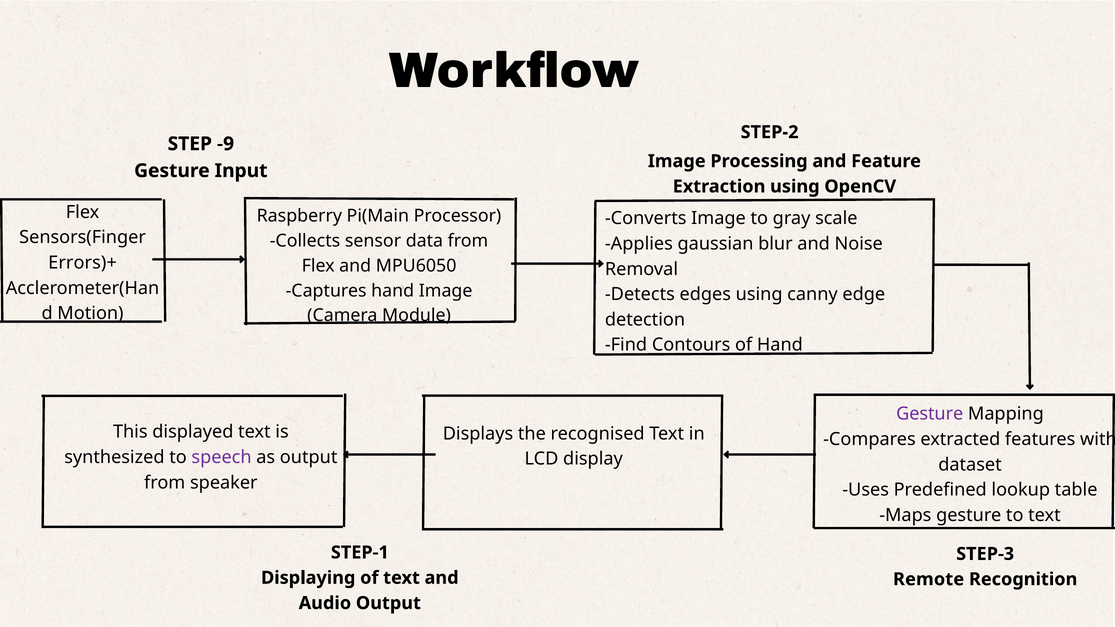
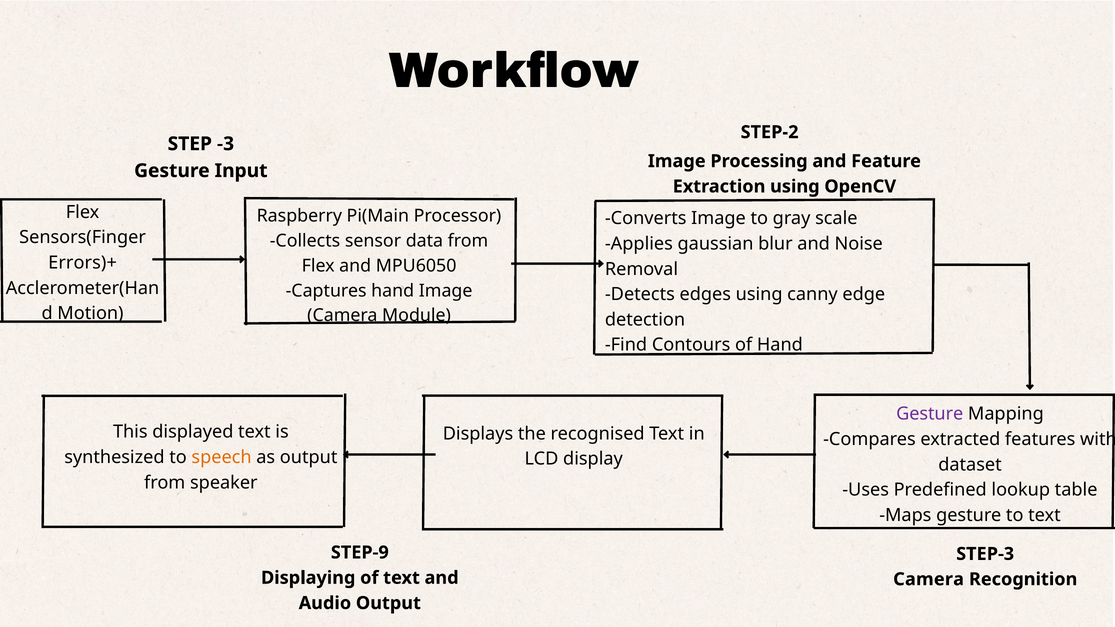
-9: -9 -> -3 (226, 144)
speech colour: purple -> orange (222, 457)
STEP-1: STEP-1 -> STEP-9 (360, 553)
Remote: Remote -> Camera (929, 579)
